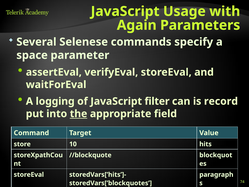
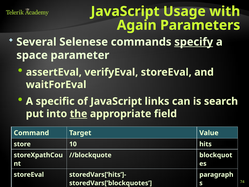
specify underline: none -> present (194, 42)
logging: logging -> specific (55, 101)
filter: filter -> links (157, 101)
record: record -> search (221, 101)
